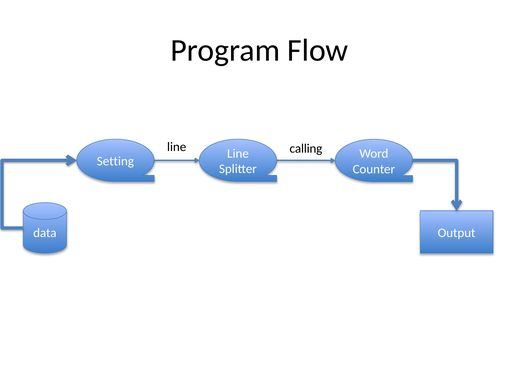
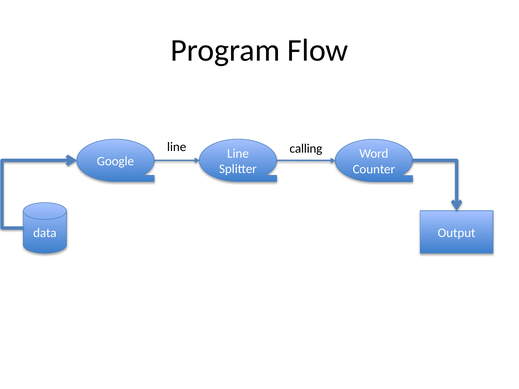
Setting: Setting -> Google (115, 161)
